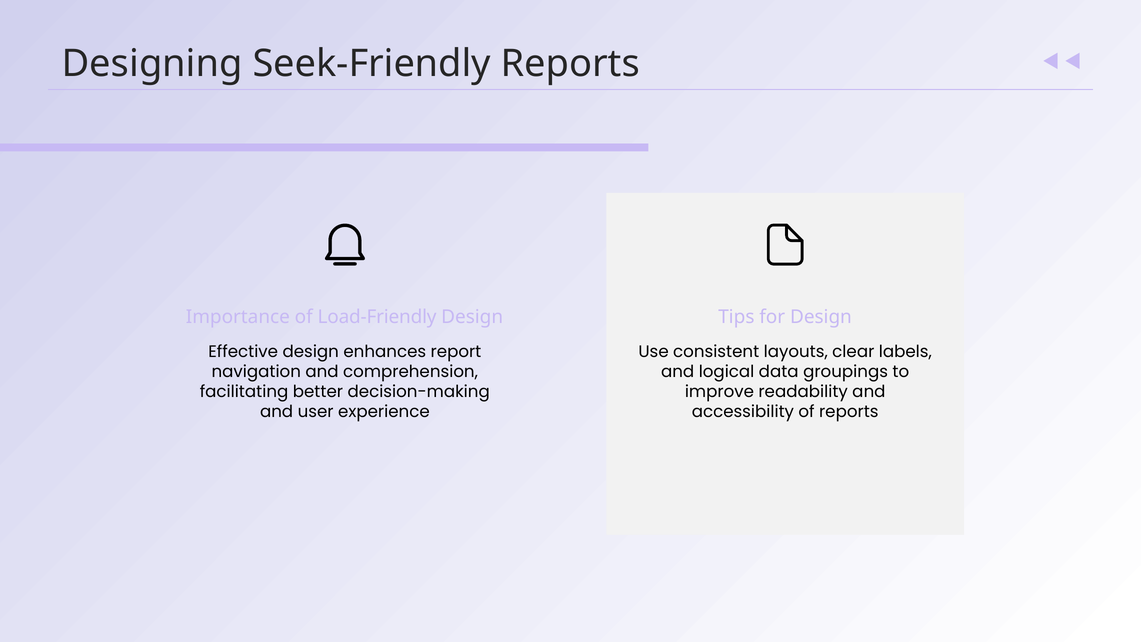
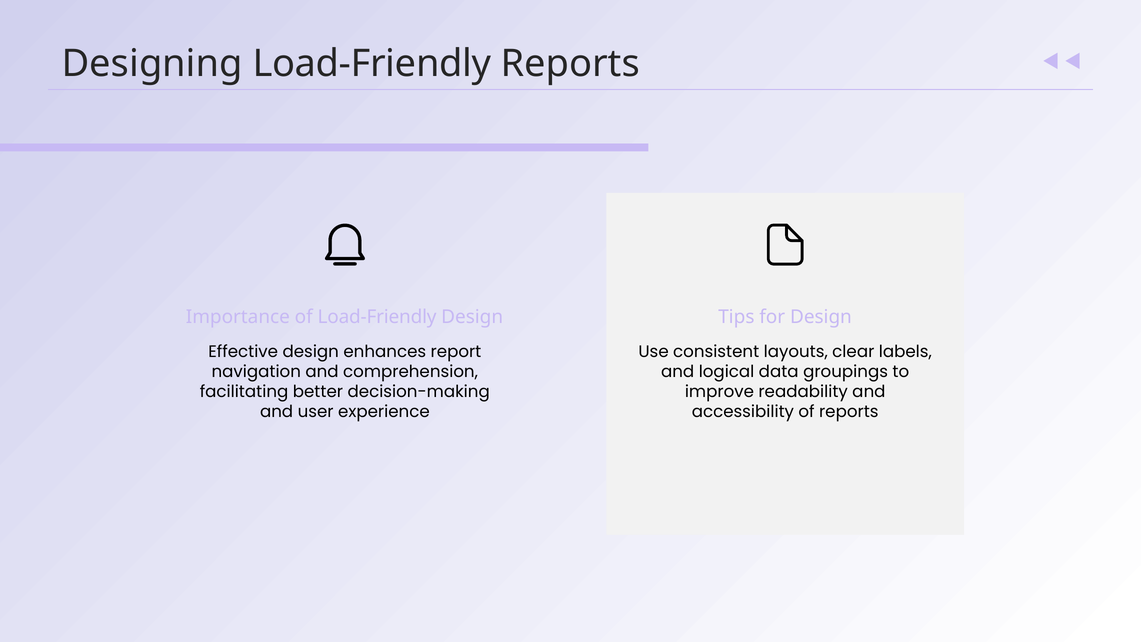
Designing Seek-Friendly: Seek-Friendly -> Load-Friendly (372, 63)
